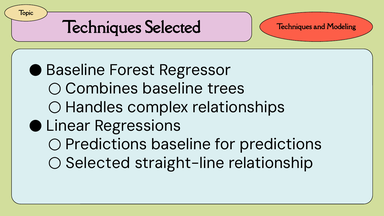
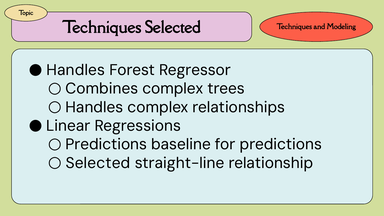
Baseline: Baseline -> Handles (76, 70)
Combines baseline: baseline -> complex (173, 89)
